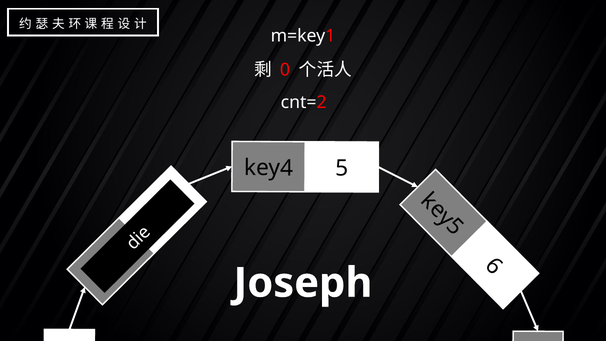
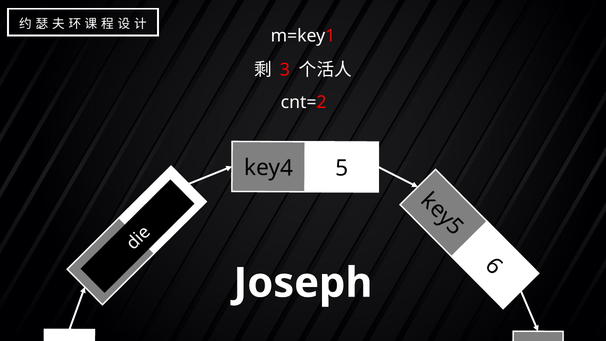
0: 0 -> 3 (285, 70)
